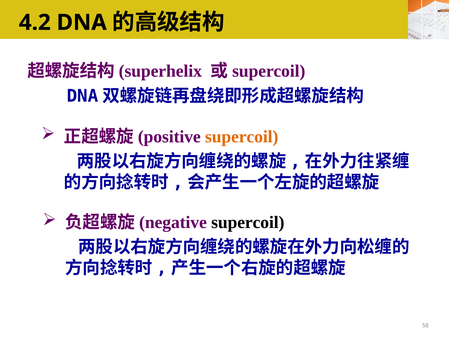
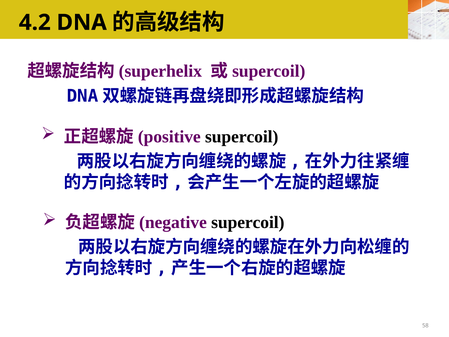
supercoil colour: orange -> black (242, 137)
